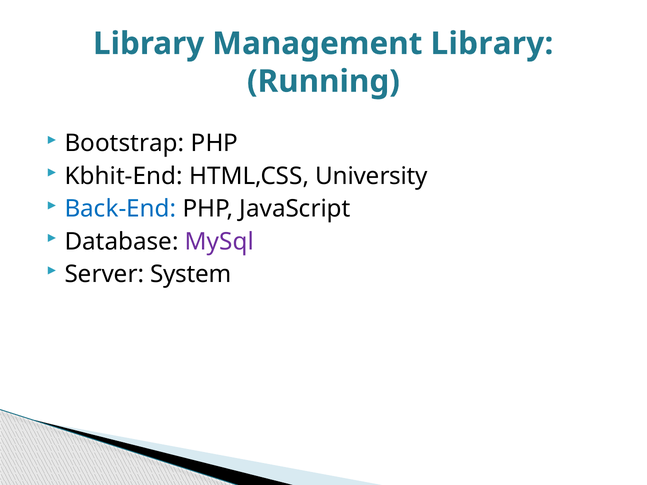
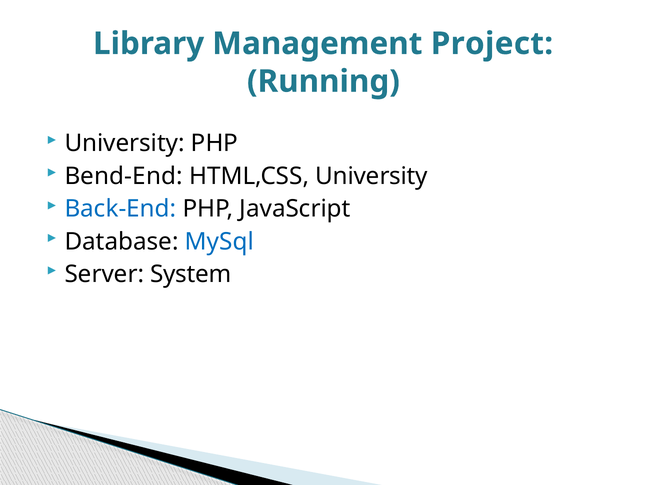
Management Library: Library -> Project (492, 44)
Bootstrap: Bootstrap -> University (125, 143)
Kbhit-End: Kbhit-End -> Bend-End (124, 176)
MySql colour: purple -> blue (219, 242)
